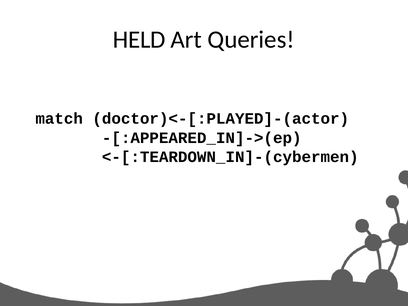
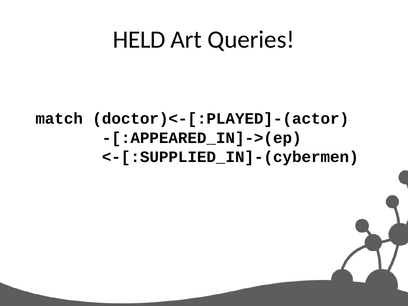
<-[:TEARDOWN_IN]-(cybermen: <-[:TEARDOWN_IN]-(cybermen -> <-[:SUPPLIED_IN]-(cybermen (230, 157)
